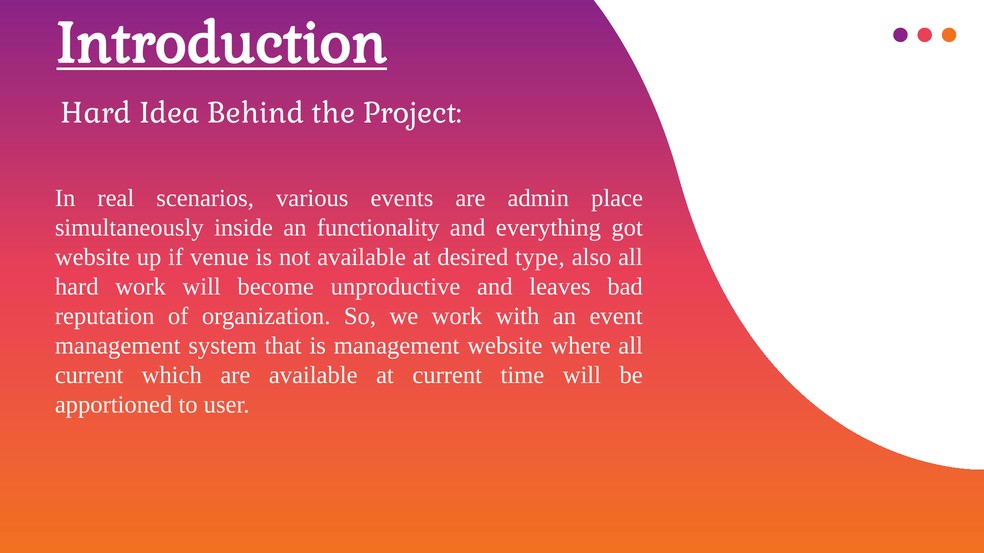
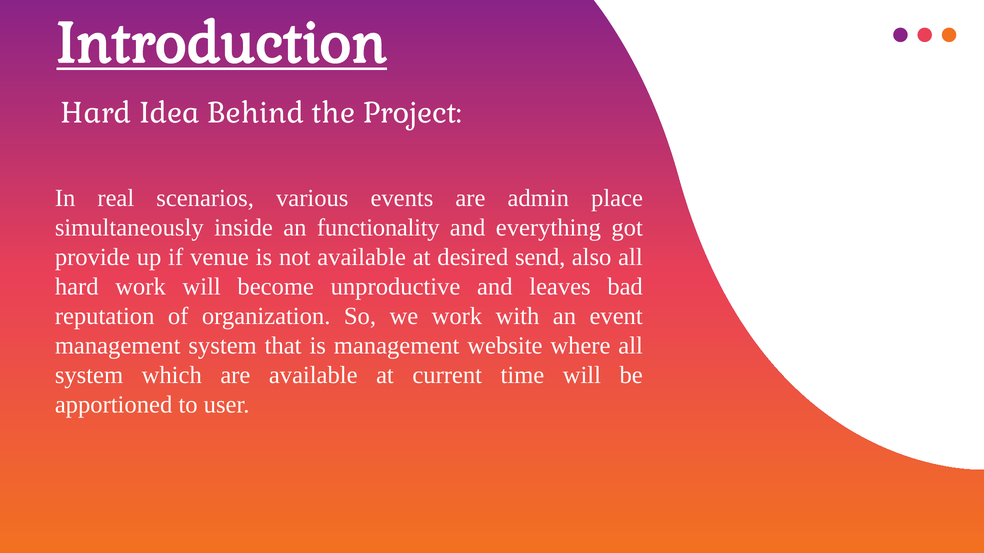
website: website -> provide (92, 258)
type: type -> send (540, 258)
current: current -> system (89, 376)
